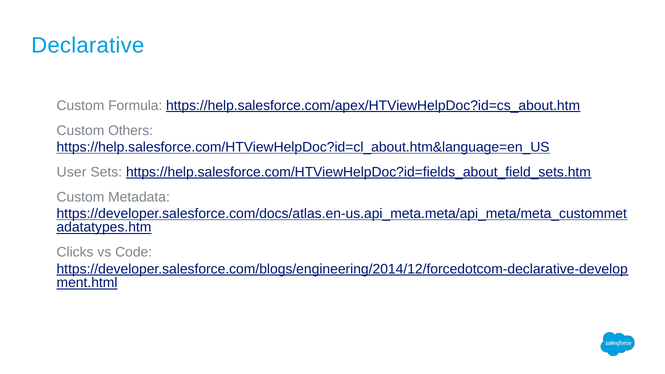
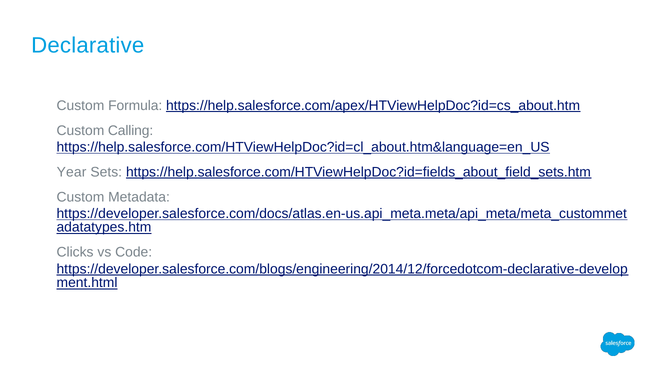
Others: Others -> Calling (131, 130)
User: User -> Year (72, 172)
